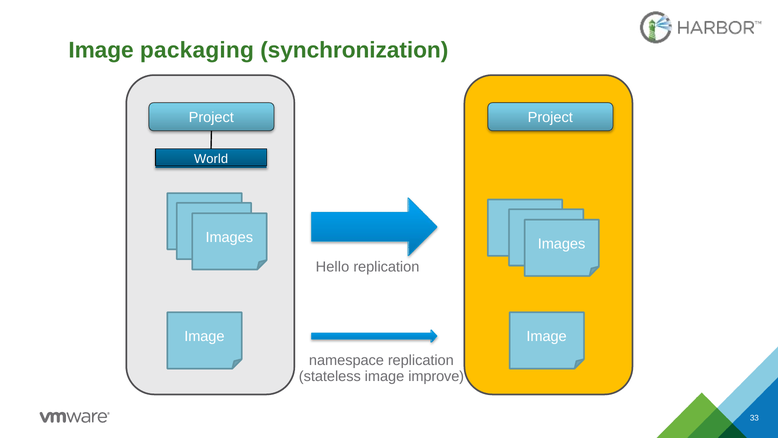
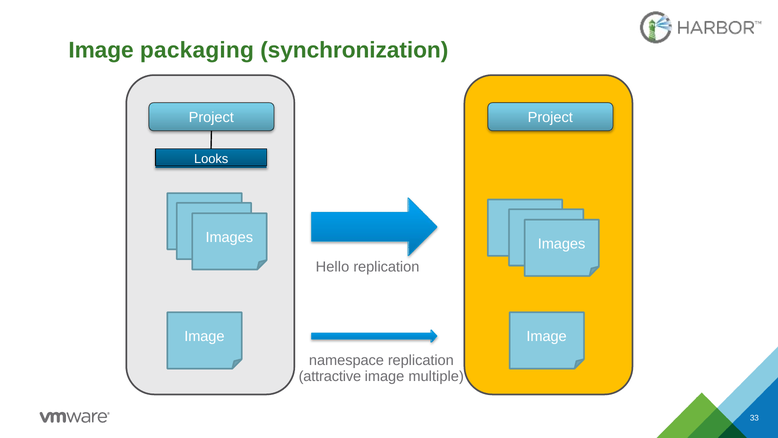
World: World -> Looks (211, 159)
stateless: stateless -> attractive (330, 376)
improve: improve -> multiple (436, 376)
